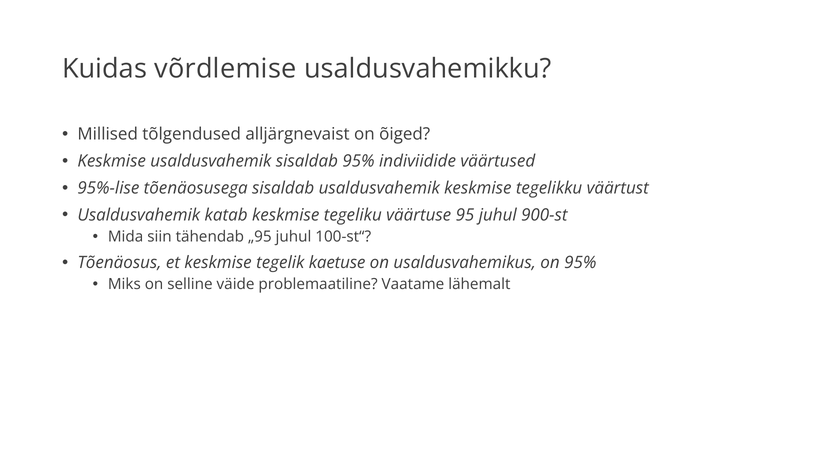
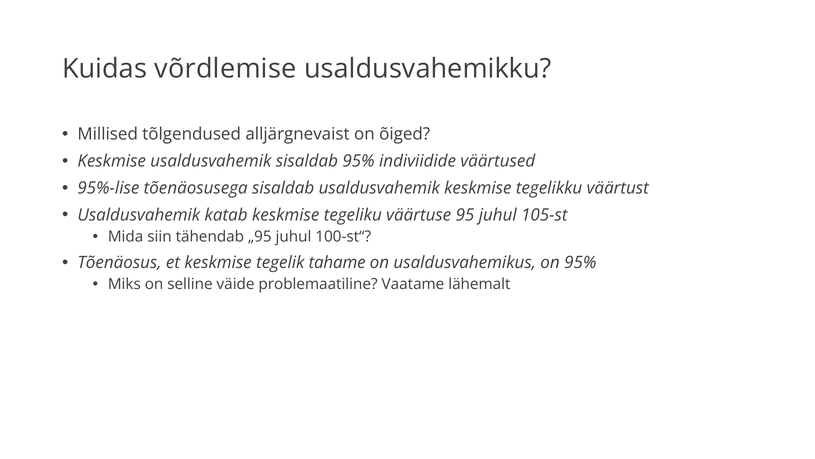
900-st: 900-st -> 105-st (544, 215)
kaetuse: kaetuse -> tahame (337, 262)
